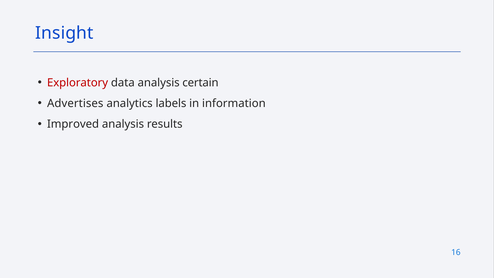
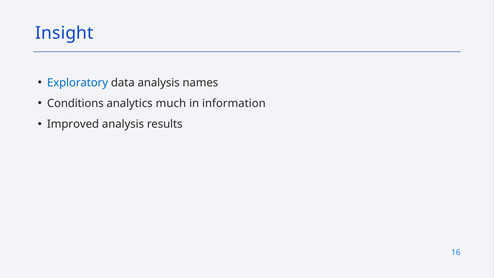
Exploratory colour: red -> blue (78, 83)
certain: certain -> names (200, 83)
Advertises: Advertises -> Conditions (75, 103)
labels: labels -> much (171, 103)
